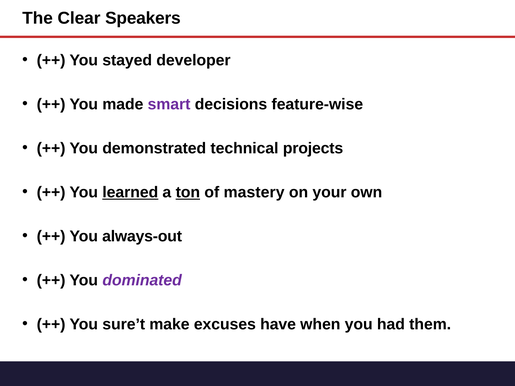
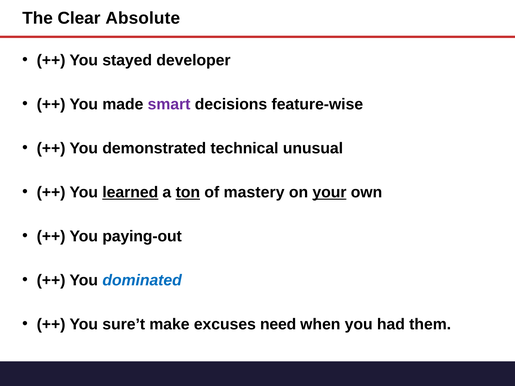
Speakers: Speakers -> Absolute (143, 18)
projects: projects -> unusual (313, 148)
your underline: none -> present (329, 192)
always-out: always-out -> paying-out (142, 236)
dominated colour: purple -> blue (142, 280)
have: have -> need (278, 325)
